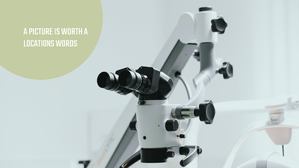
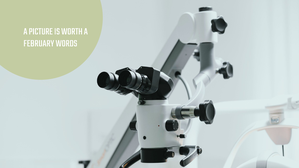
LOCATIONS: LOCATIONS -> FEBRUARY (39, 43)
